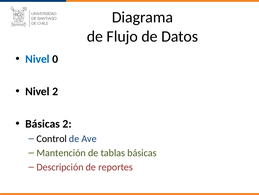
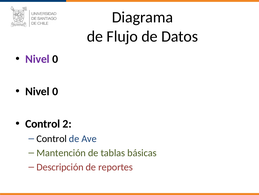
Nivel colour: blue -> purple (37, 59)
2: 2 -> 0 (55, 91)
Básicas: Básicas -> Control (43, 123)
